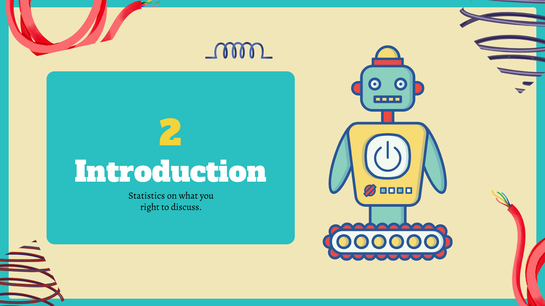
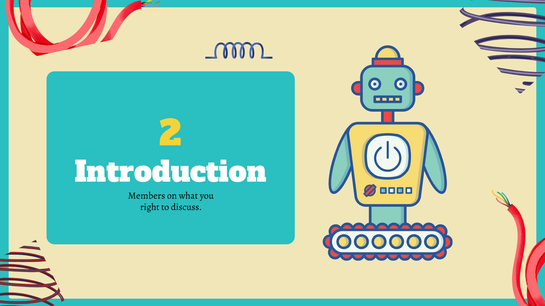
Statistics: Statistics -> Members (147, 196)
